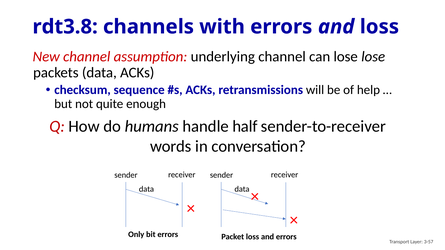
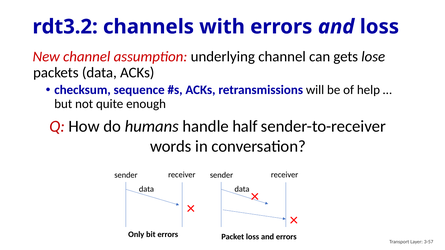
rdt3.8: rdt3.8 -> rdt3.2 (65, 27)
can lose: lose -> gets (346, 57)
